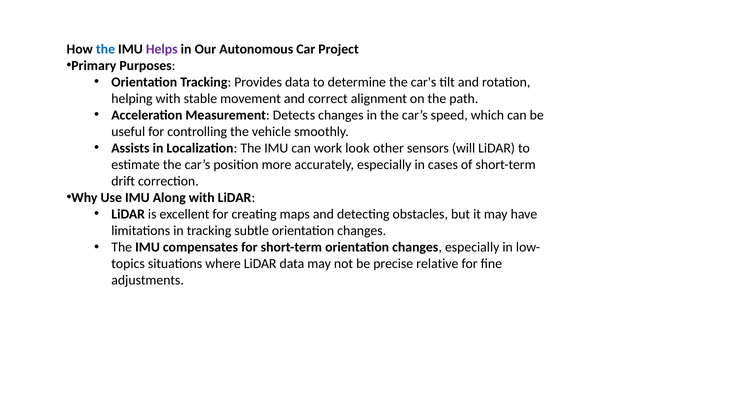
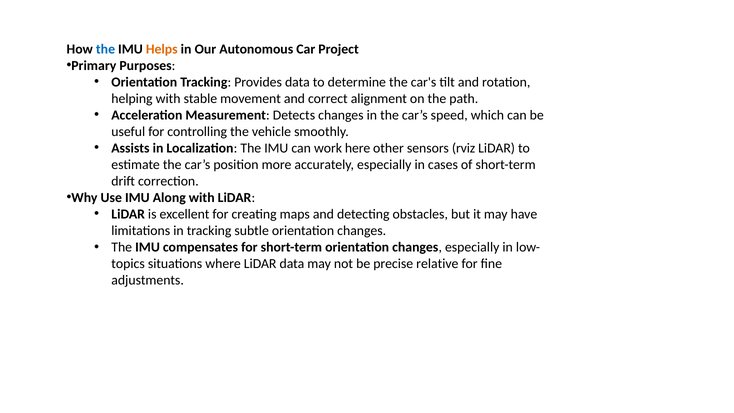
Helps colour: purple -> orange (162, 49)
look: look -> here (358, 148)
will: will -> rviz (464, 148)
